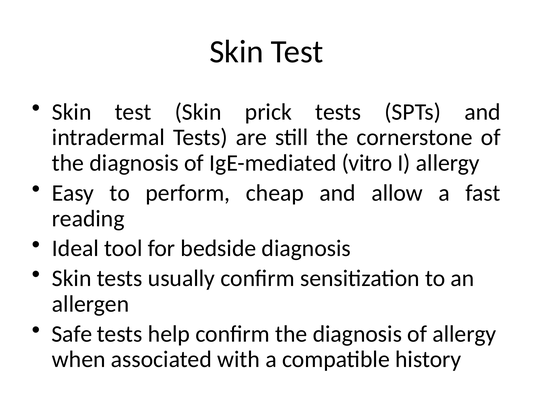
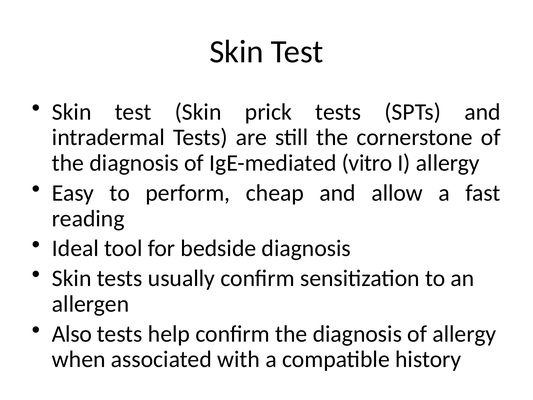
Safe: Safe -> Also (72, 334)
